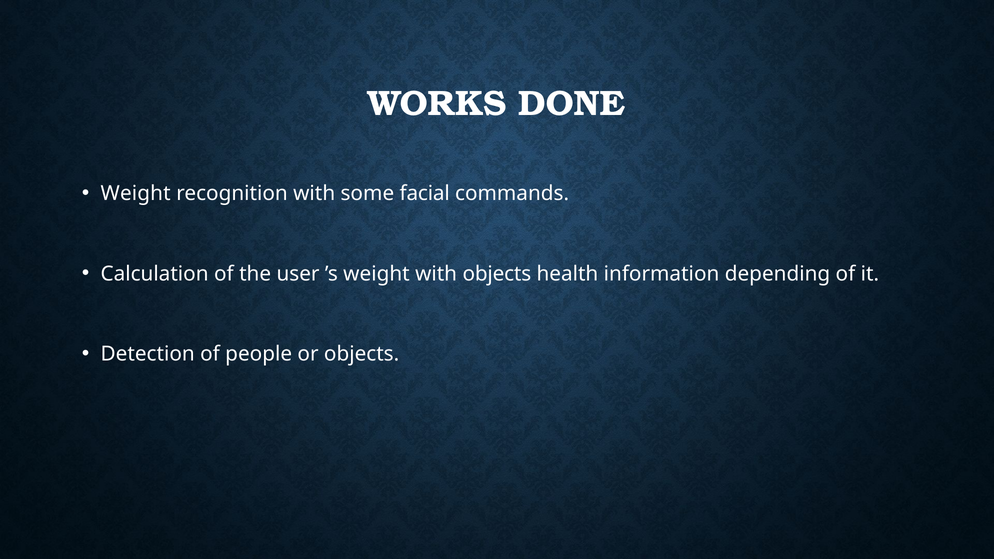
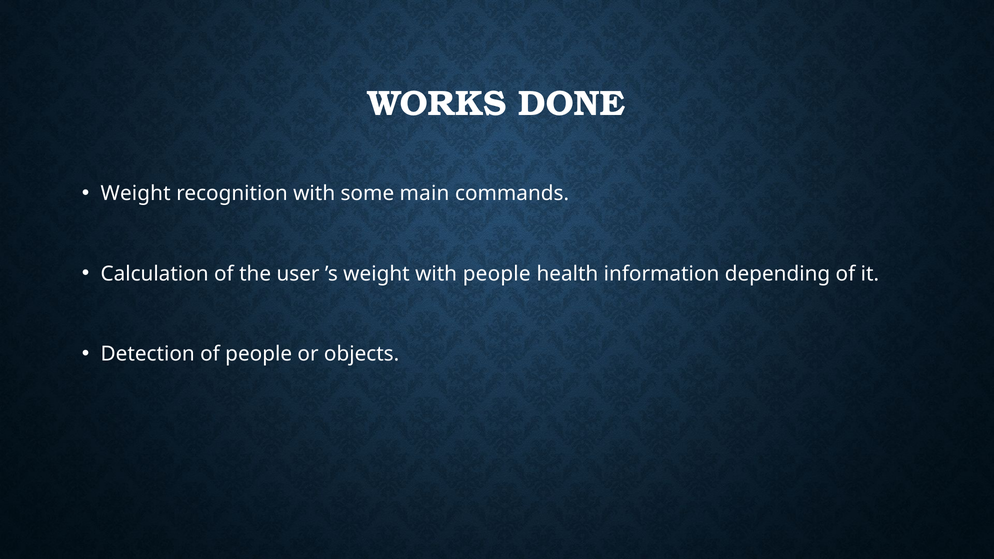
facial: facial -> main (424, 193)
with objects: objects -> people (497, 274)
